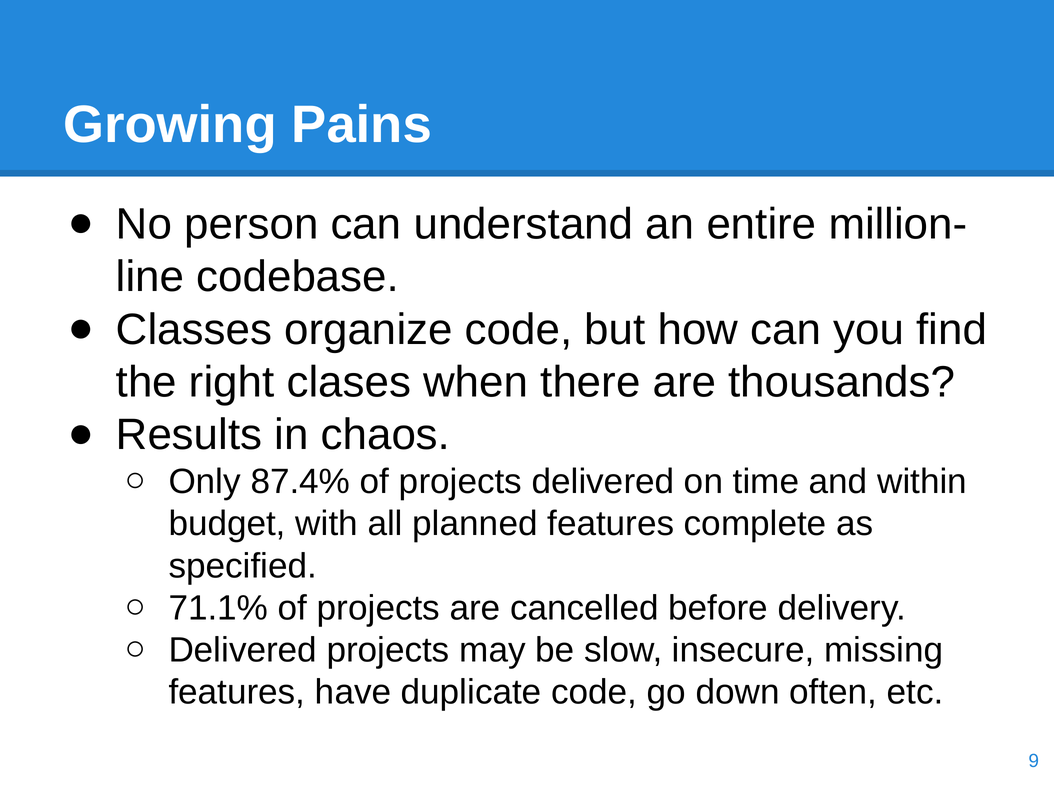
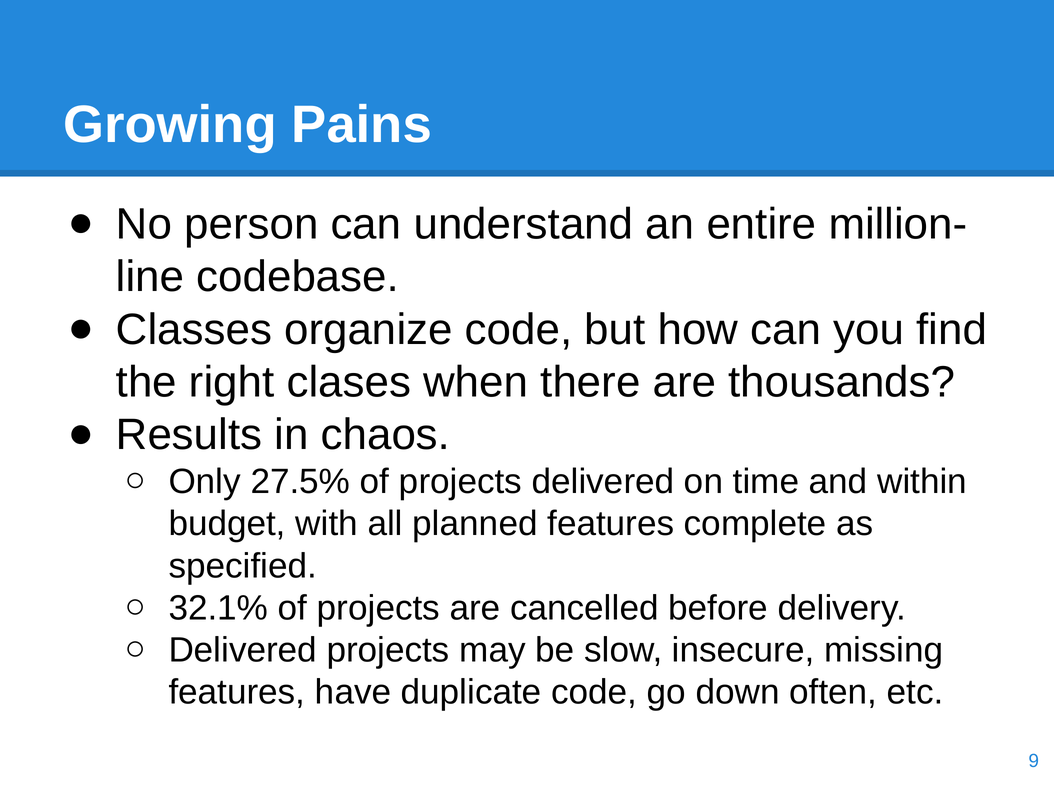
87.4%: 87.4% -> 27.5% (300, 482)
71.1%: 71.1% -> 32.1% (218, 609)
